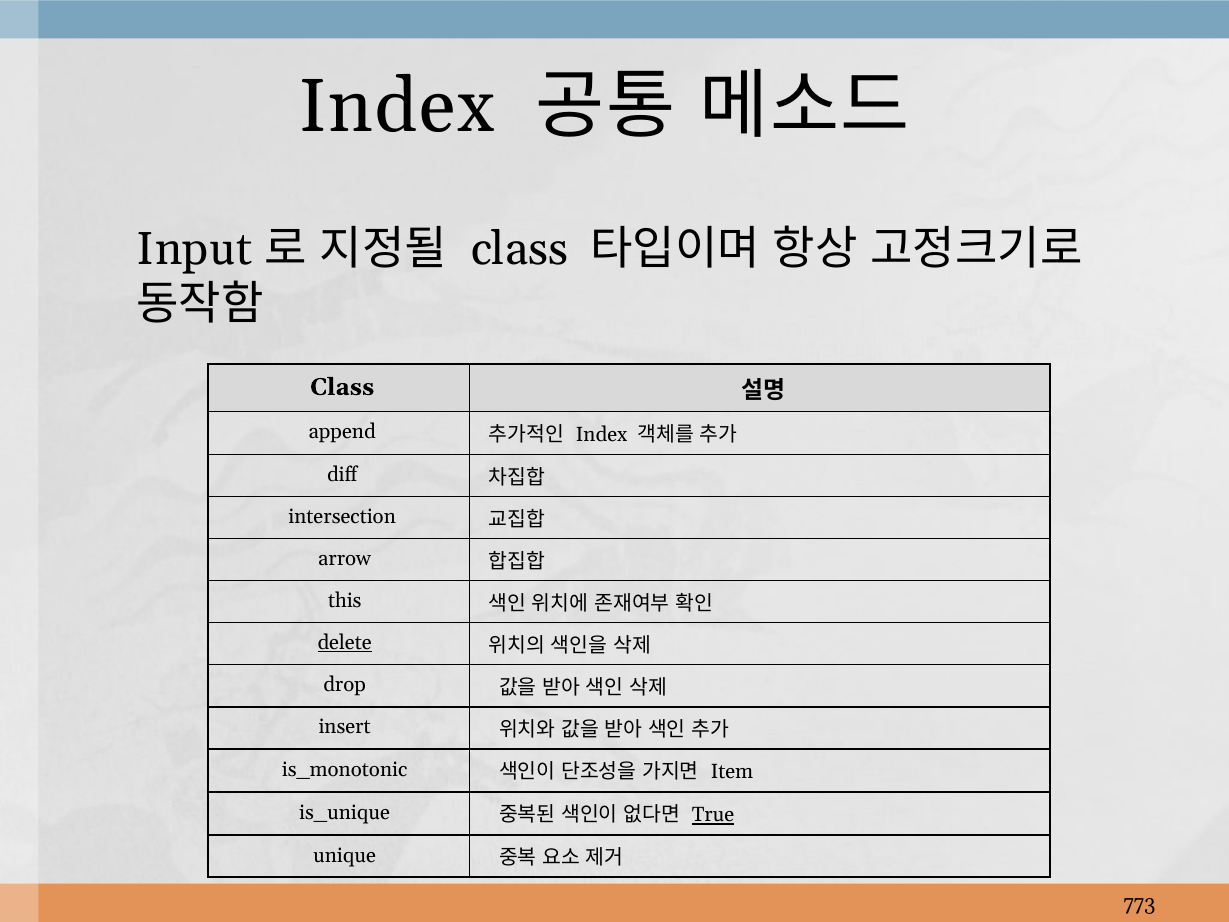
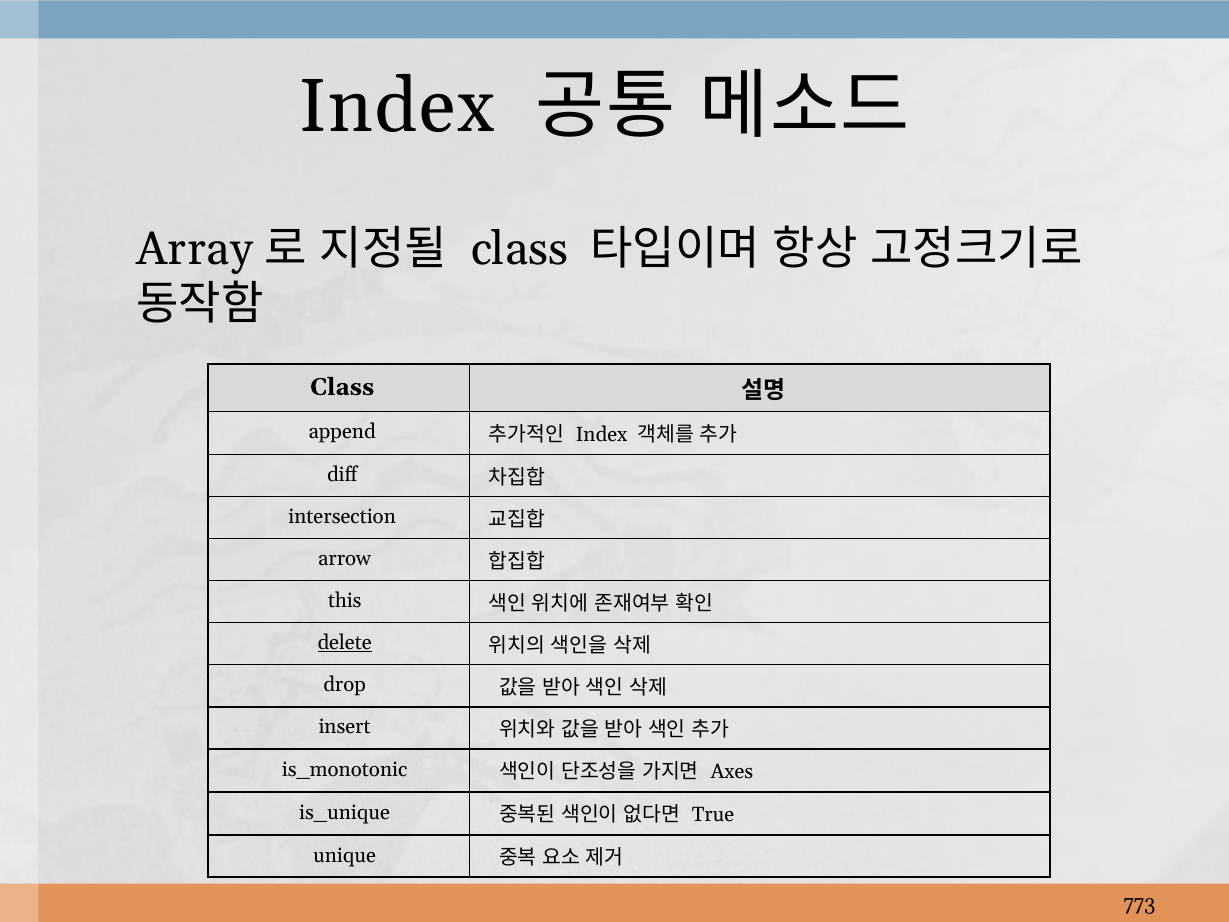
Input: Input -> Array (195, 249)
Item: Item -> Axes (732, 772)
True underline: present -> none (713, 815)
